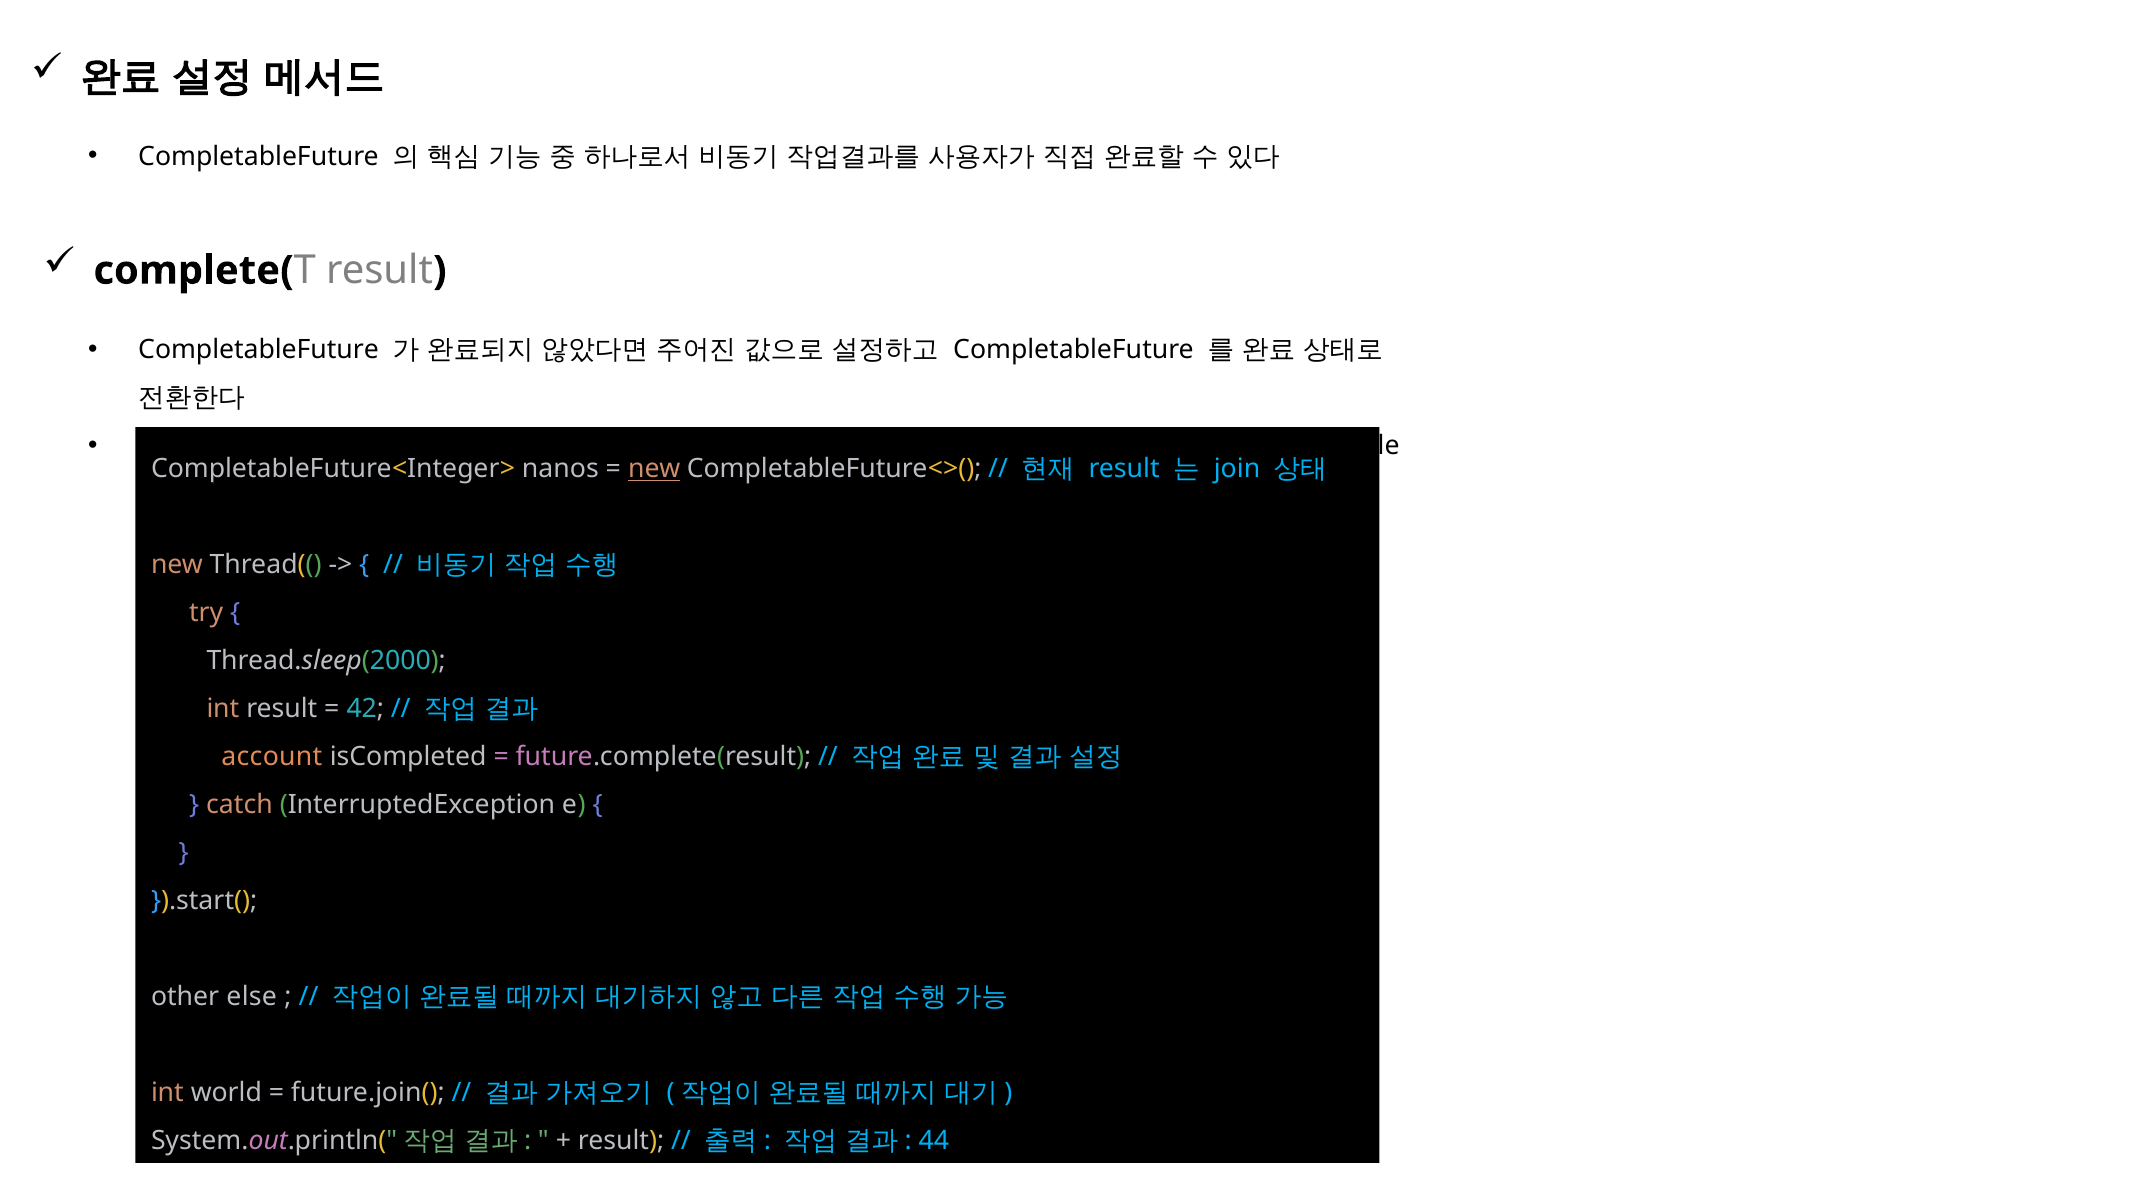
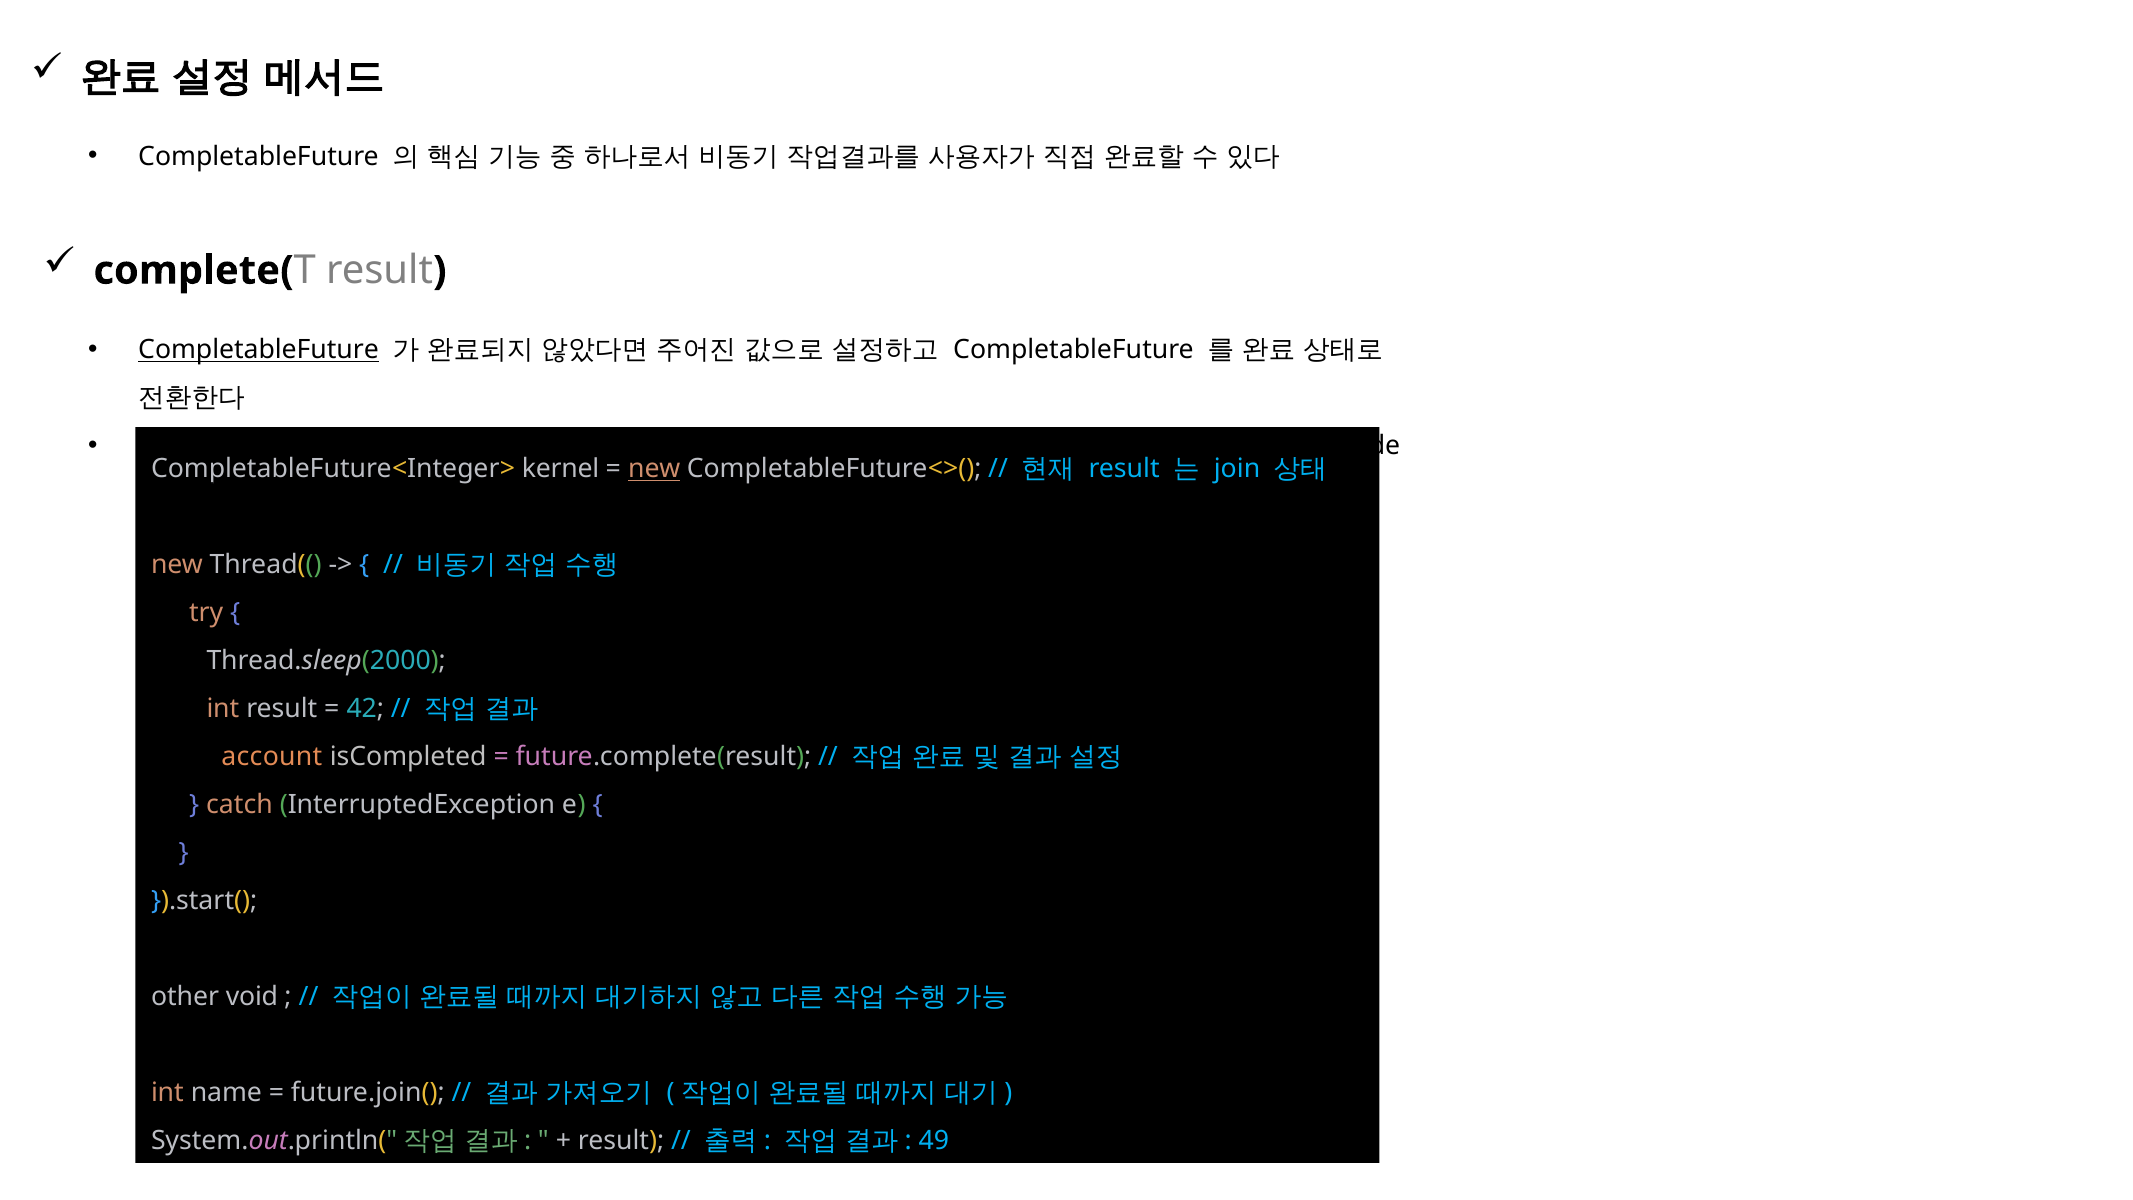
CompletableFuture underline: none -> present (259, 350)
fasle: fasle -> code (1370, 446)
nanos: nanos -> kernel (561, 469)
else: else -> void (252, 997)
world: world -> name (226, 1093)
44: 44 -> 49 (934, 1141)
